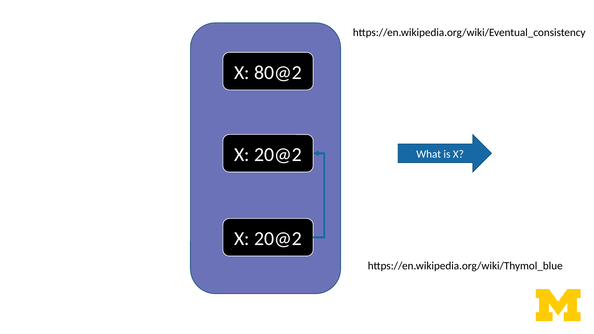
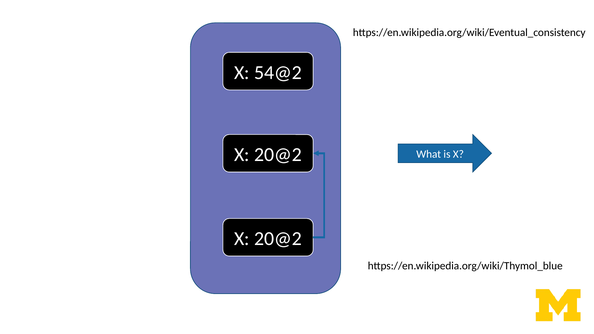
80@2: 80@2 -> 54@2 (278, 73)
